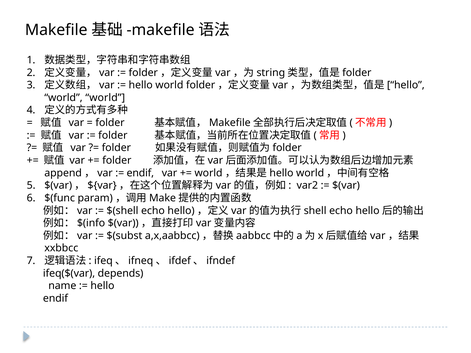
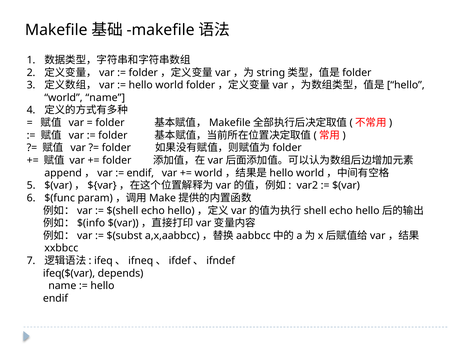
world world: world -> name (105, 98)
